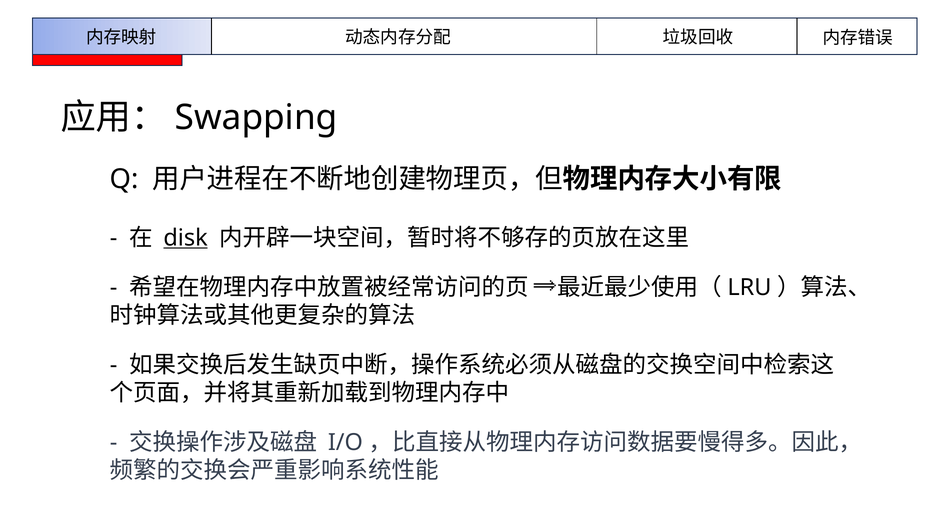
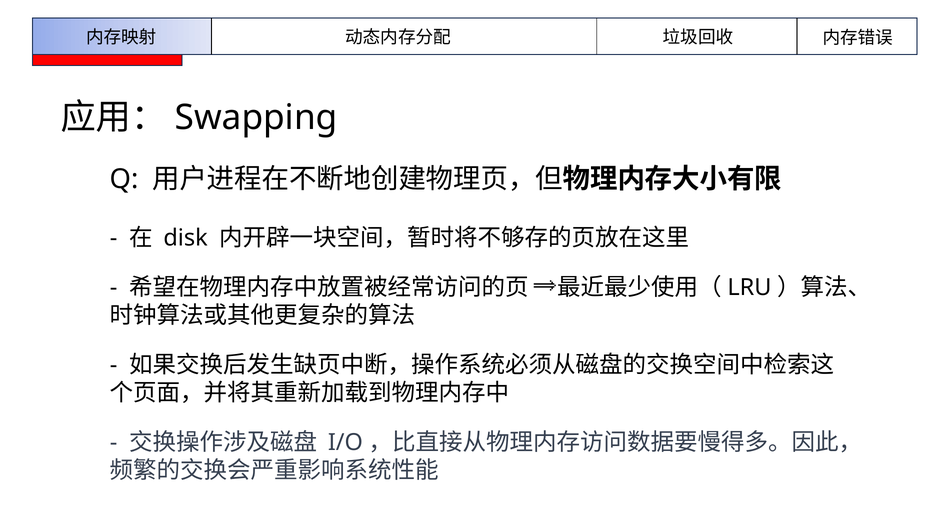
disk underline: present -> none (186, 238)
